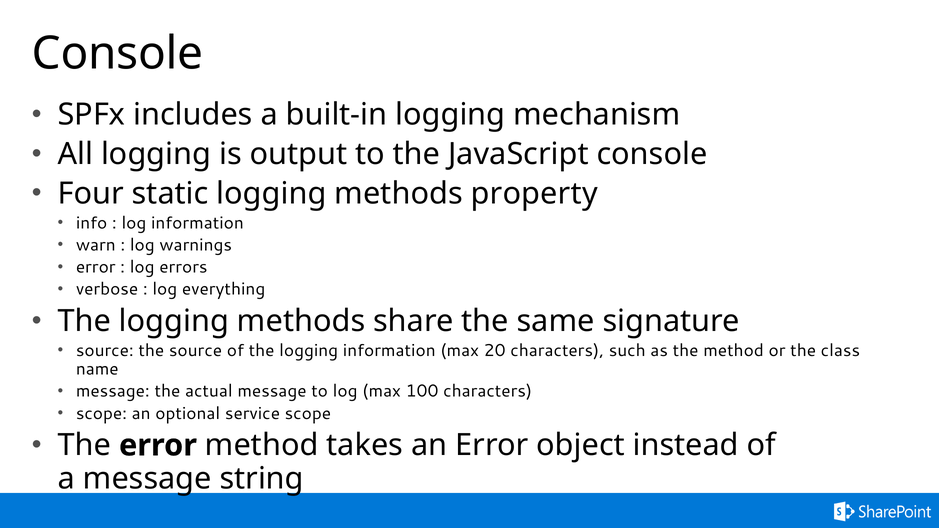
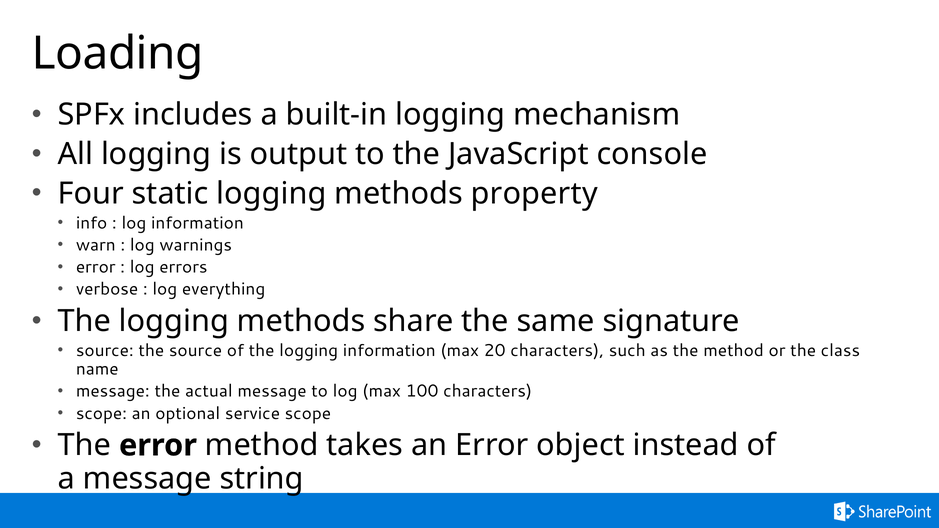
Console: Console -> Loading (118, 54)
